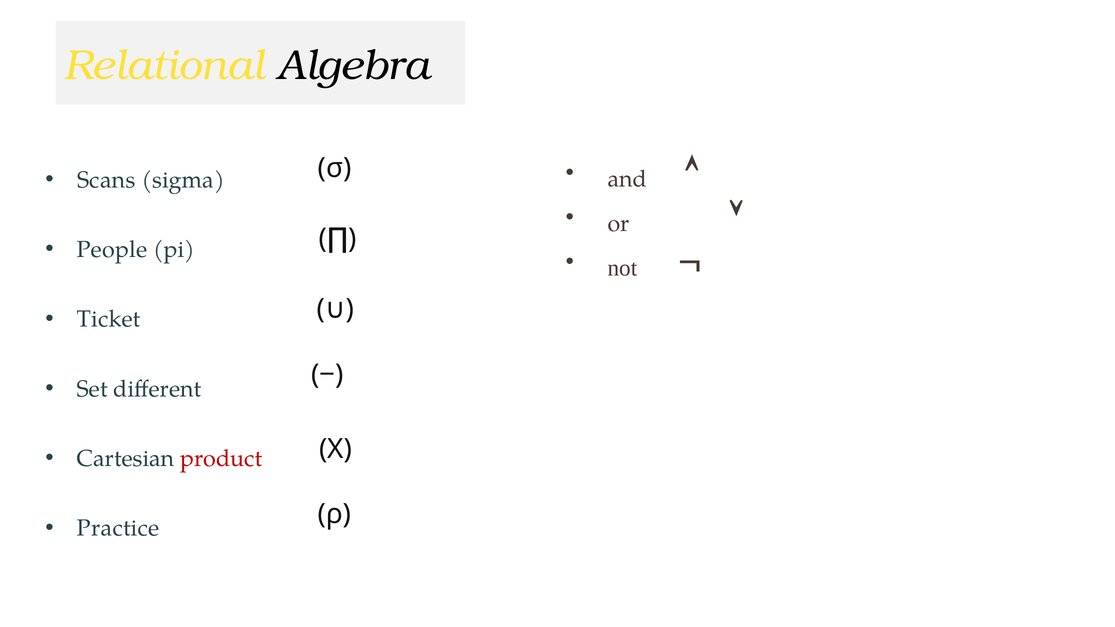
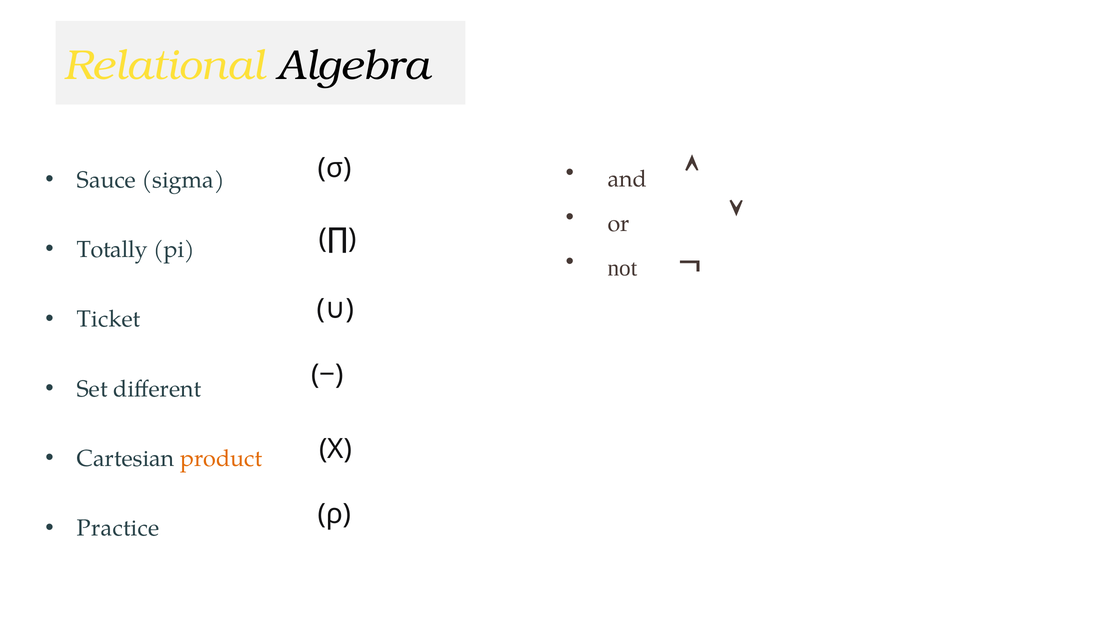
Scans: Scans -> Sauce (106, 180)
People: People -> Totally (112, 250)
product colour: red -> orange (221, 459)
